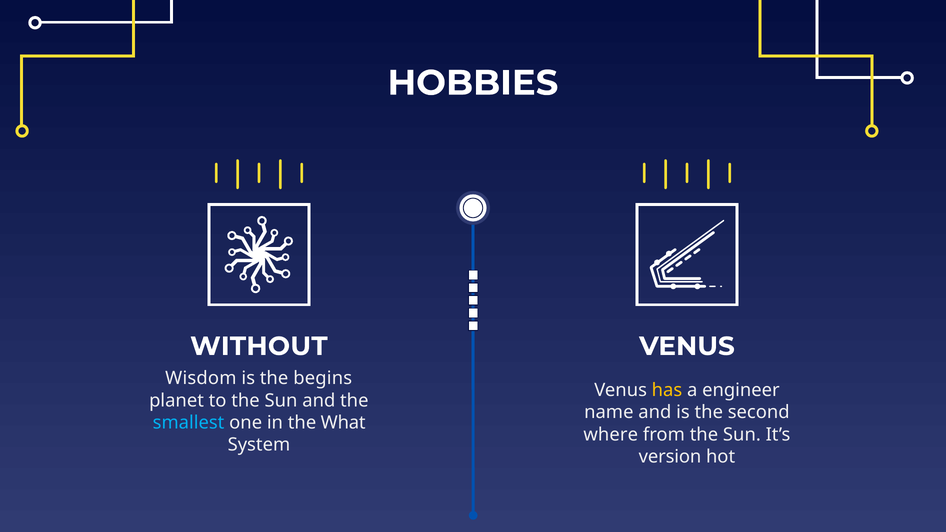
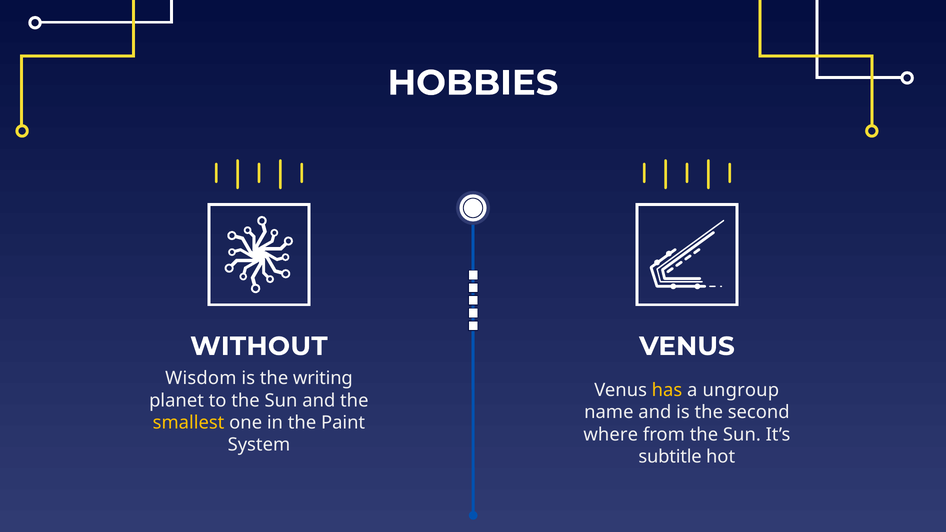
begins: begins -> writing (323, 378)
engineer: engineer -> ungroup (741, 390)
smallest colour: light blue -> yellow (189, 423)
What: What -> Paint (343, 423)
version: version -> subtitle (670, 457)
